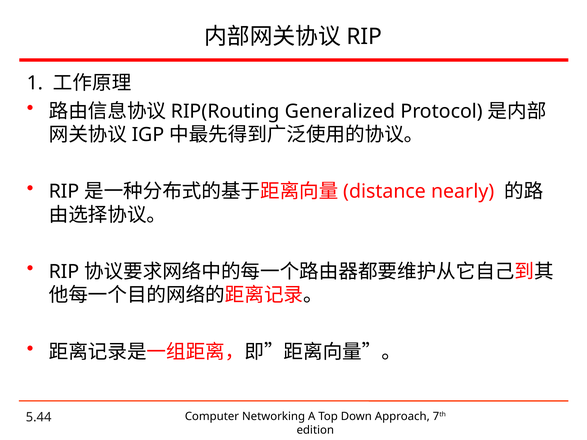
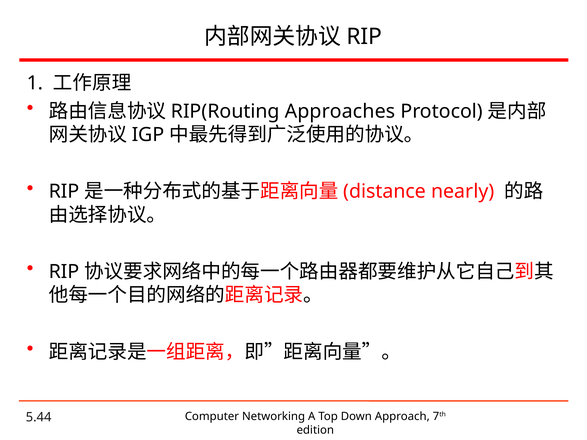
Generalized: Generalized -> Approaches (340, 111)
